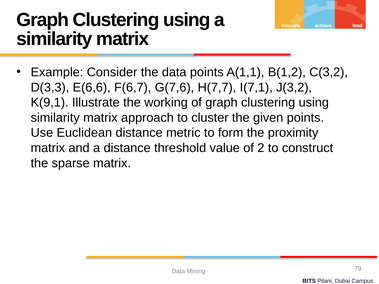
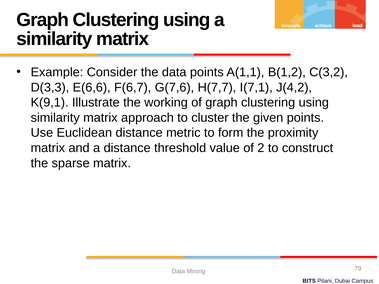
J(3,2: J(3,2 -> J(4,2 (294, 87)
